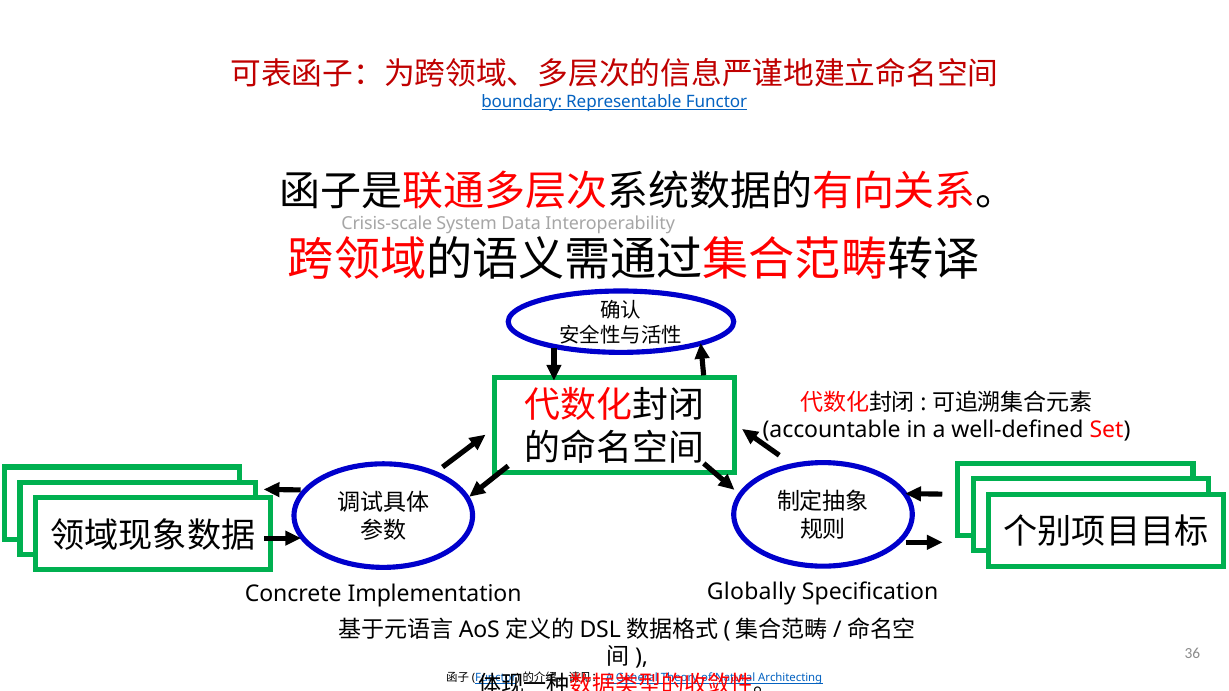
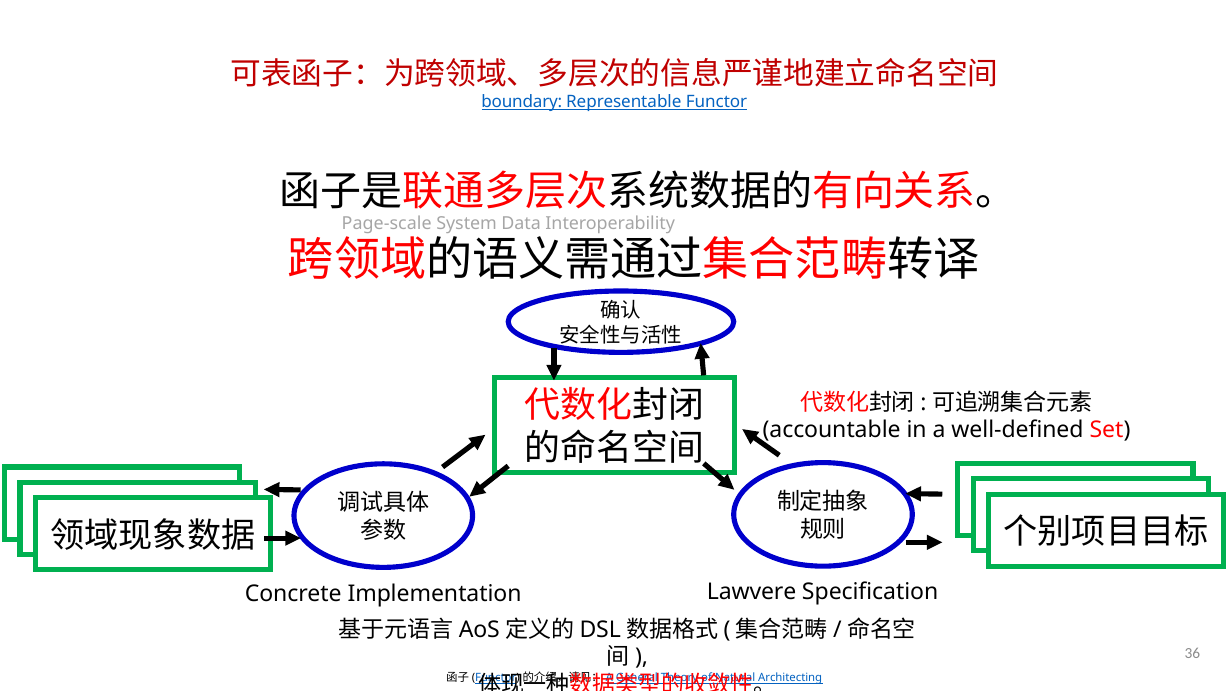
Crisis-scale: Crisis-scale -> Page-scale (387, 224)
Globally: Globally -> Lawvere (752, 592)
